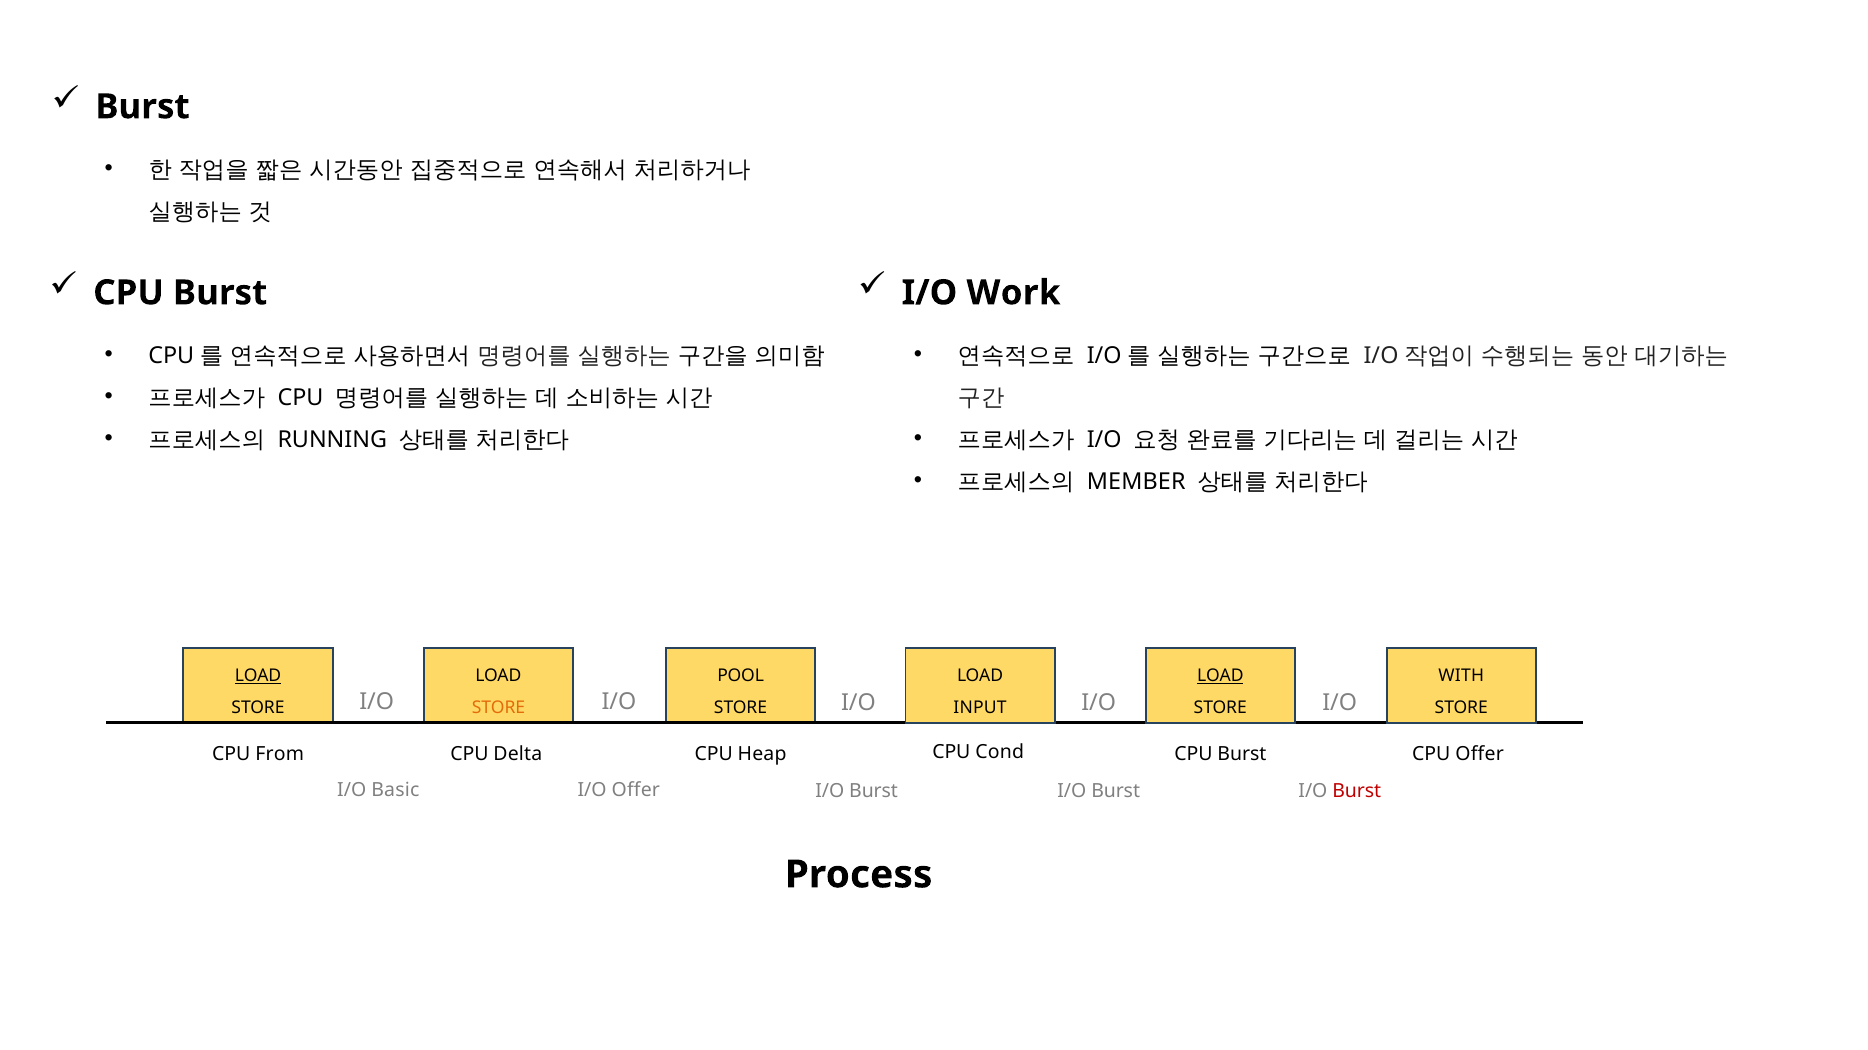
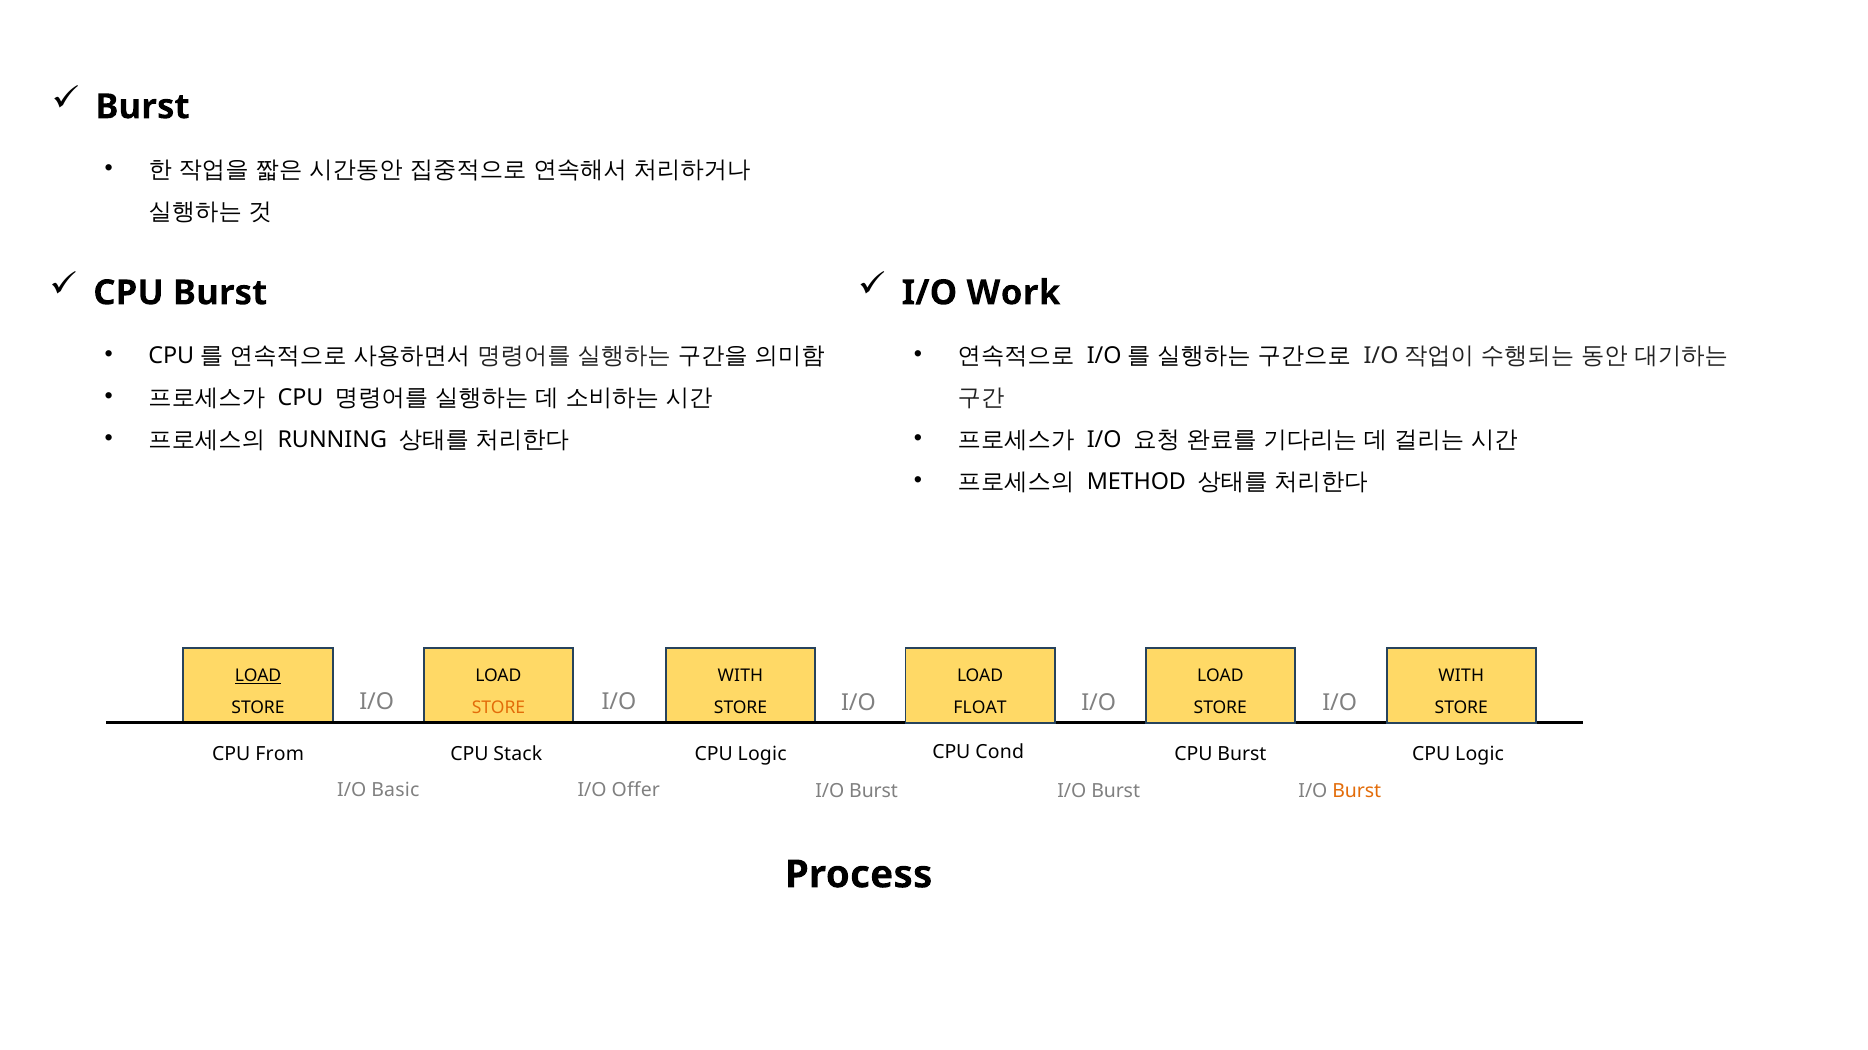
MEMBER: MEMBER -> METHOD (1136, 482)
POOL: POOL -> WITH (740, 676)
LOAD underline: present -> none (1220, 676)
INPUT: INPUT -> FLOAT (980, 708)
Delta: Delta -> Stack (518, 755)
Heap: Heap -> Logic (762, 755)
Burst CPU Offer: Offer -> Logic (1480, 754)
Burst colour: red -> orange (1357, 792)
